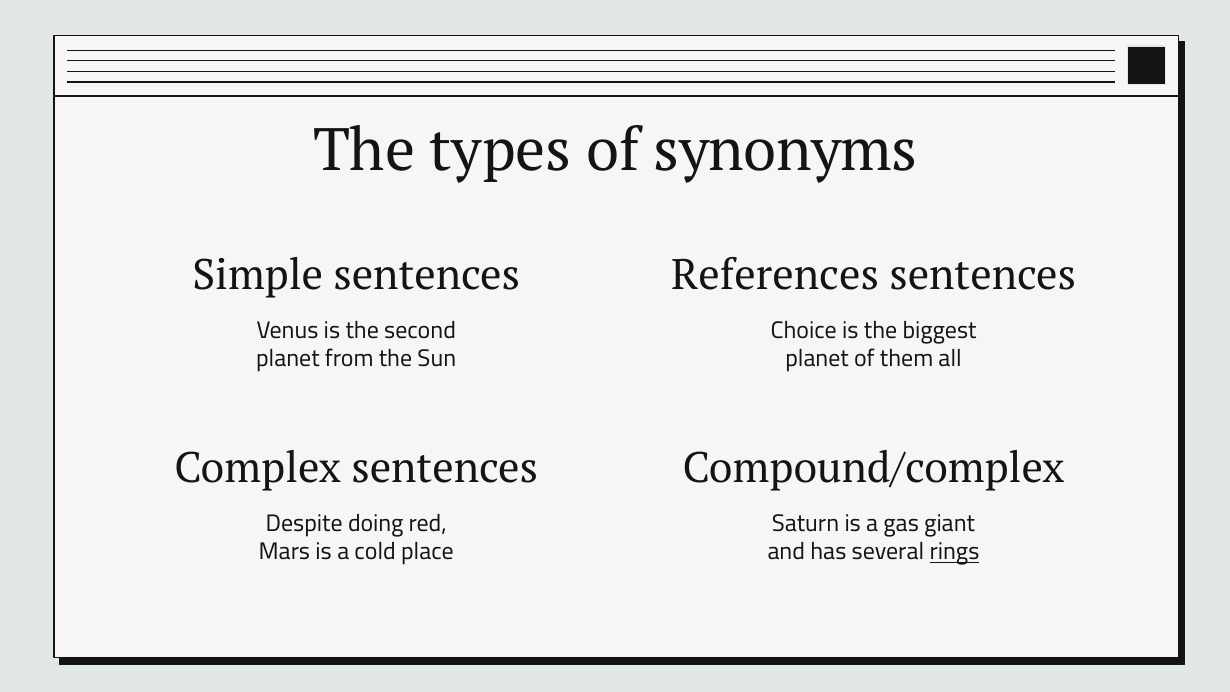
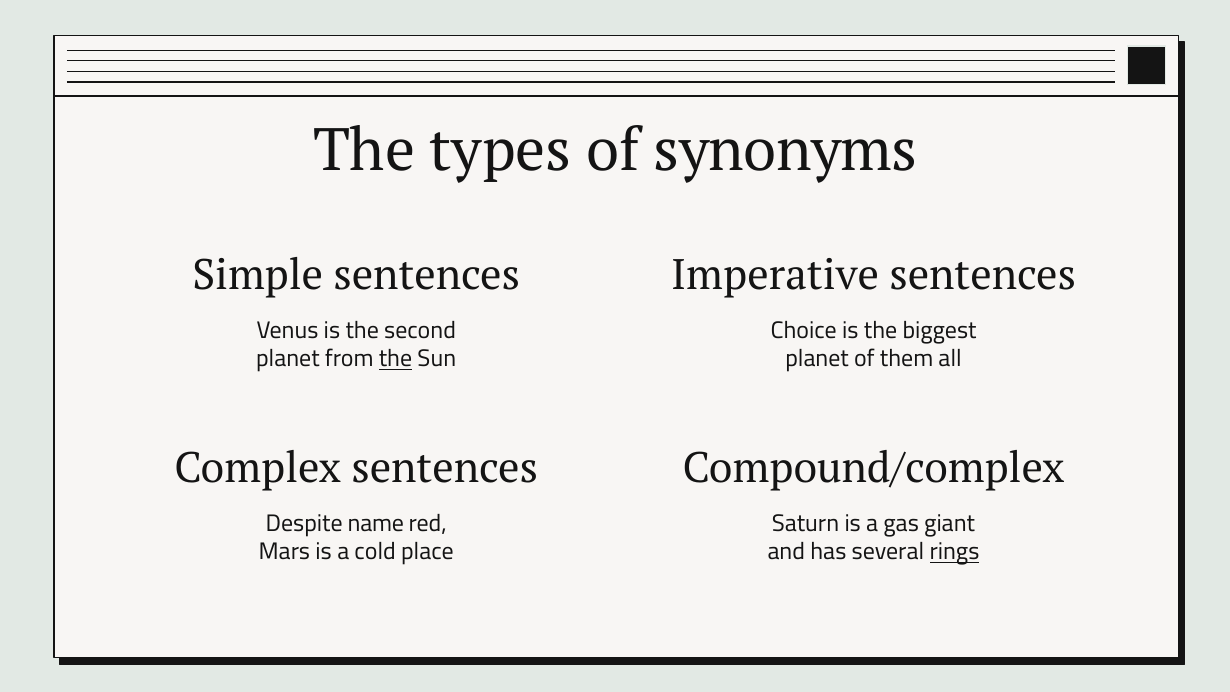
References: References -> Imperative (775, 276)
the underline: none -> present (395, 359)
doing: doing -> name (376, 523)
